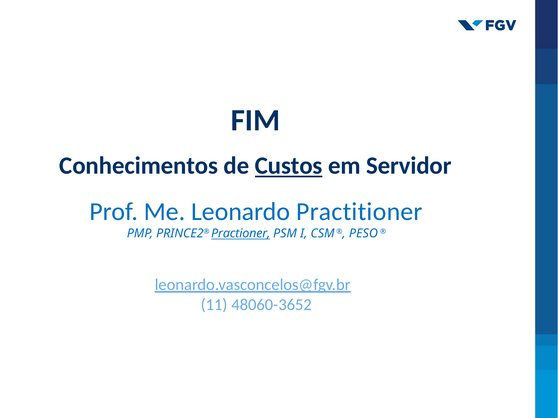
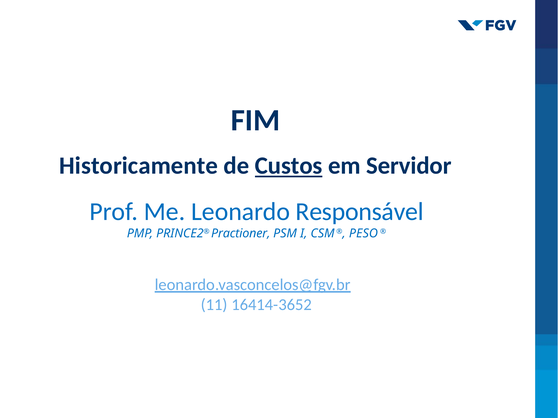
Conhecimentos: Conhecimentos -> Historicamente (139, 166)
Practitioner: Practitioner -> Responsável (360, 212)
Practioner underline: present -> none (241, 234)
48060-3652: 48060-3652 -> 16414-3652 (272, 305)
